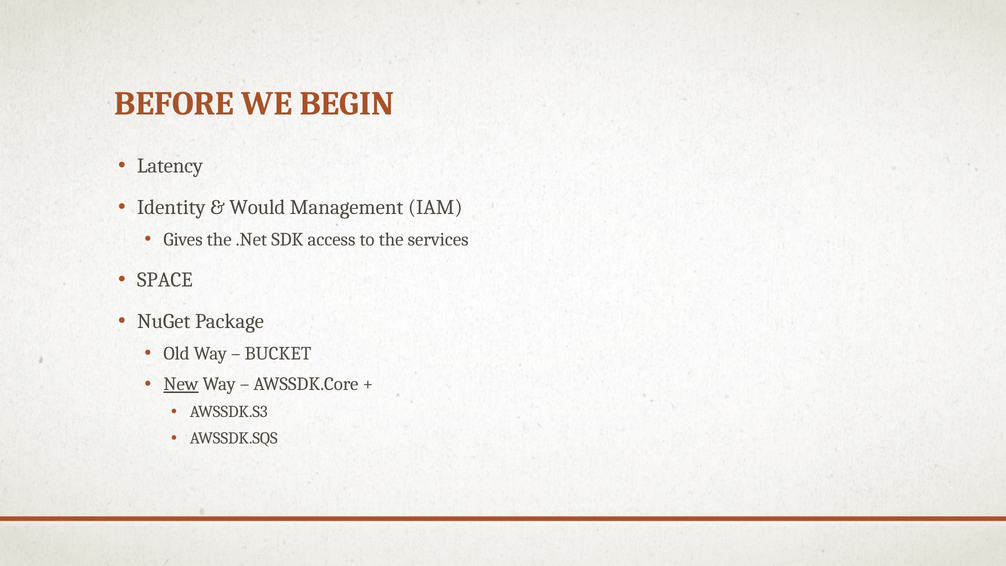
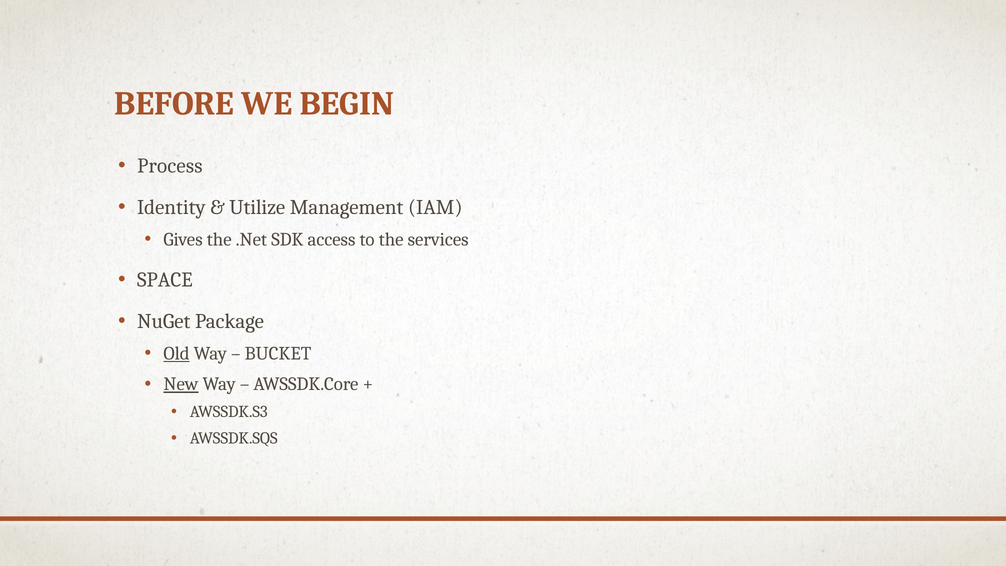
Latency: Latency -> Process (170, 166)
Would: Would -> Utilize (257, 207)
Old underline: none -> present (177, 353)
